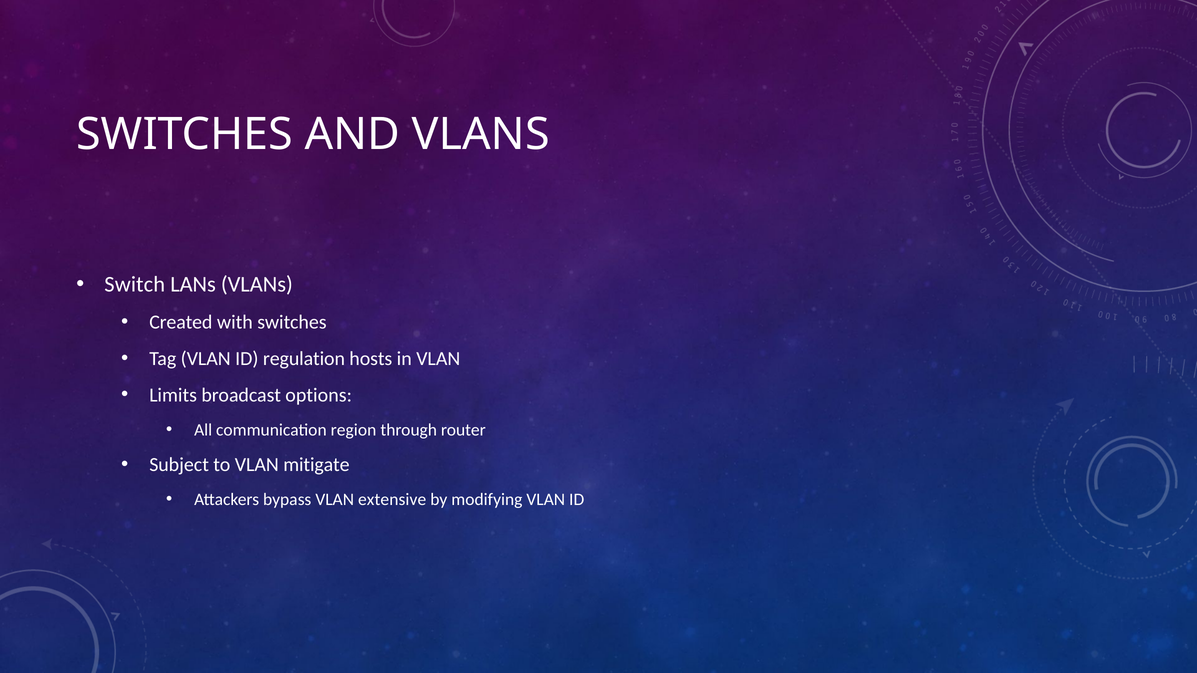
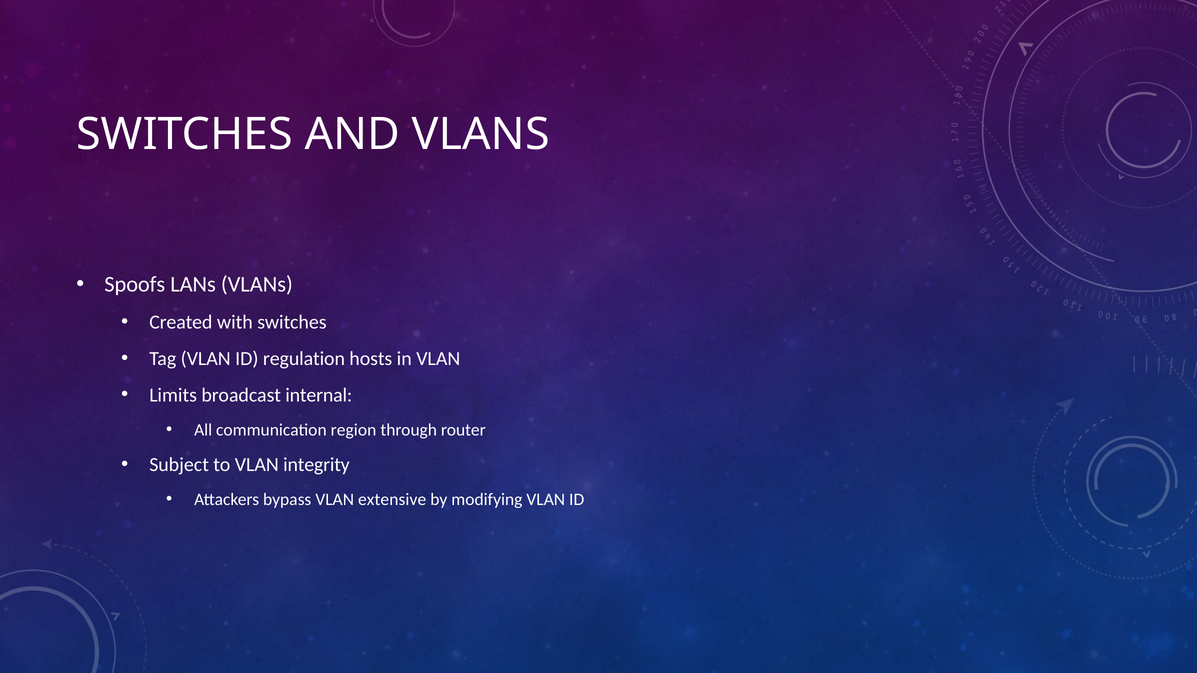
Switch: Switch -> Spoofs (135, 285)
options: options -> internal (319, 395)
mitigate: mitigate -> integrity (316, 465)
